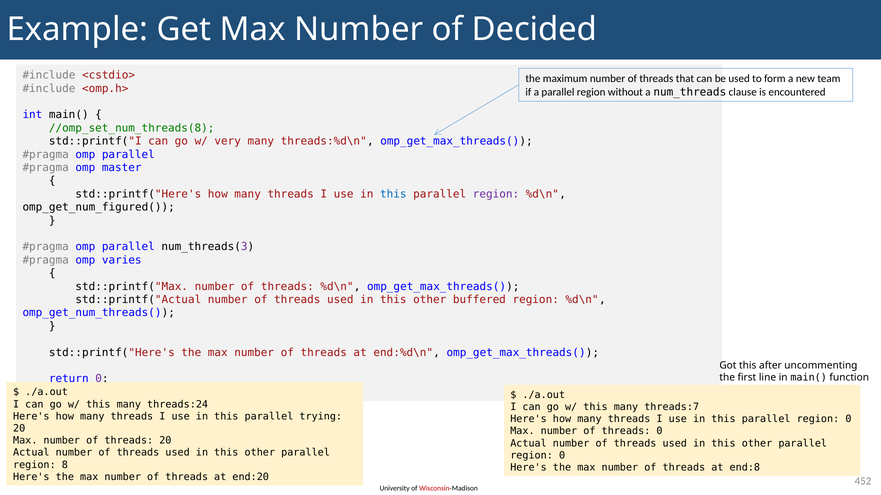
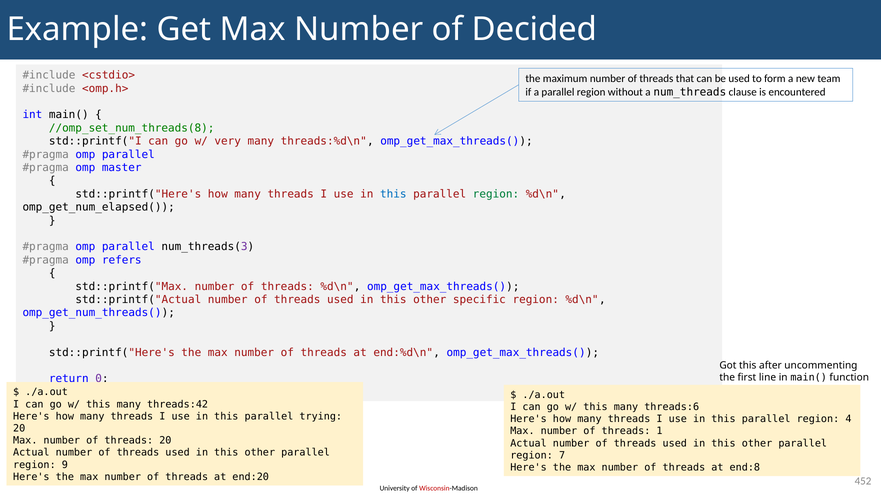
region colour: purple -> green (496, 194)
omp_get_num_figured(: omp_get_num_figured( -> omp_get_num_elapsed( (99, 207)
varies: varies -> refers (122, 260)
buffered: buffered -> specific (479, 300)
threads:24: threads:24 -> threads:42 (178, 405)
threads:7: threads:7 -> threads:6 (672, 407)
this parallel region 0: 0 -> 4 (848, 419)
threads 0: 0 -> 1 (660, 432)
0: 0 -> 7 (562, 456)
8: 8 -> 9 (65, 465)
